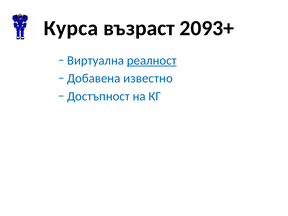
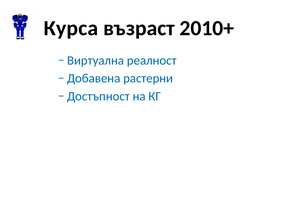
2093+: 2093+ -> 2010+ (207, 28)
реалност underline: present -> none (152, 60)
известно: известно -> растерни (148, 78)
